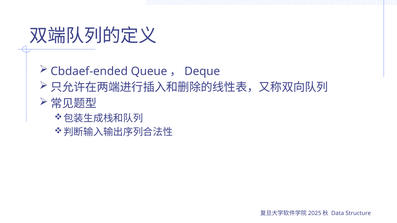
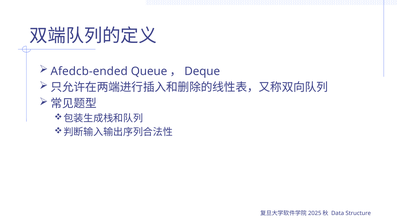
Cbdaef-ended: Cbdaef-ended -> Afedcb-ended (89, 71)
